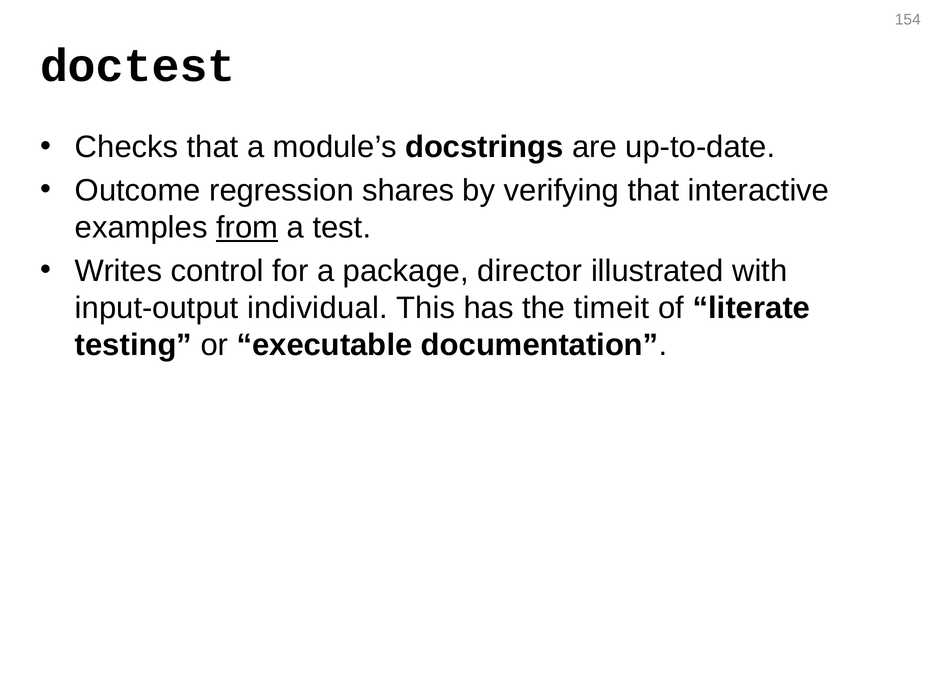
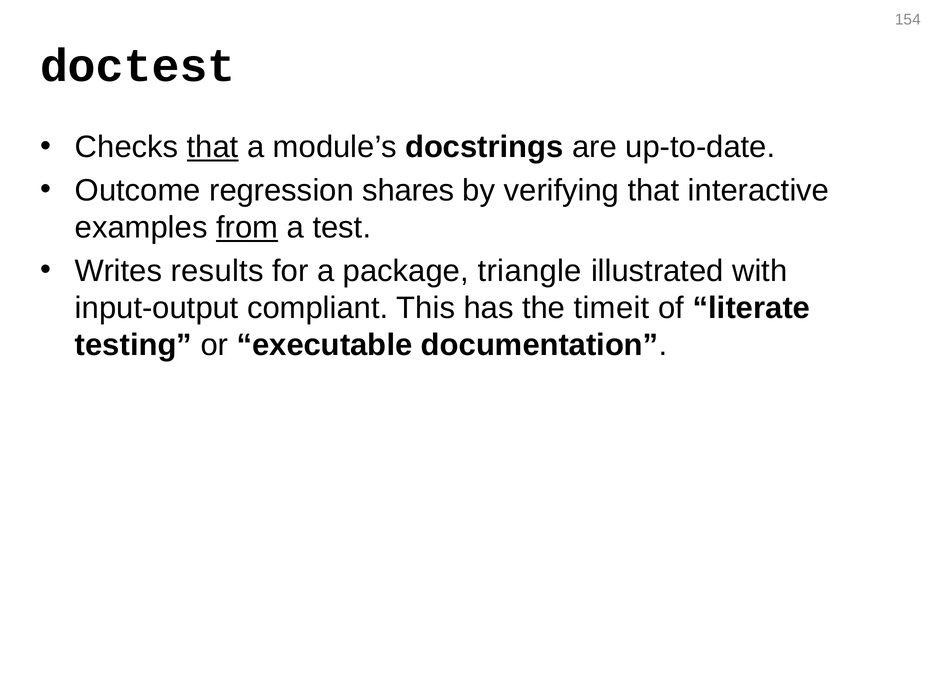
that underline: none -> present (213, 147)
control: control -> results (217, 271)
director: director -> triangle (530, 271)
individual: individual -> compliant (318, 308)
